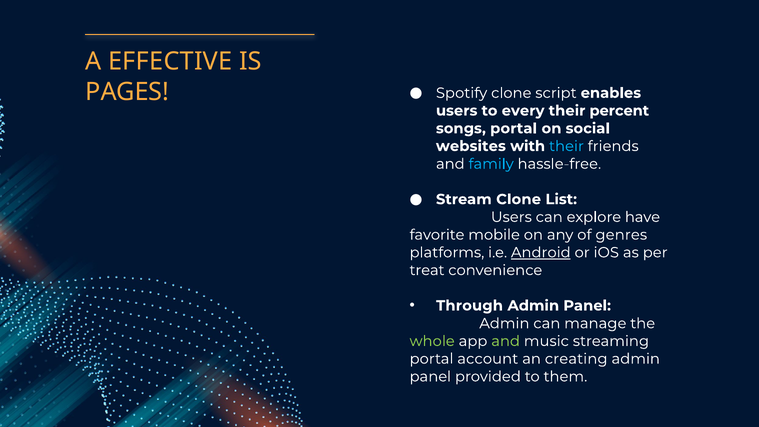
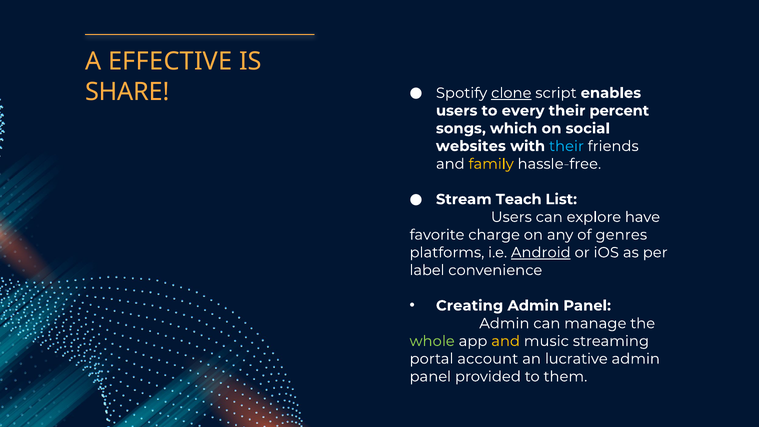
PAGES: PAGES -> SHARE (127, 92)
clone underline: none -> present (511, 93)
songs portal: portal -> which (514, 128)
family colour: light blue -> yellow (491, 164)
Stream Clone: Clone -> Teach (519, 199)
mobile: mobile -> charge (494, 235)
treat: treat -> label (427, 270)
Through: Through -> Creating (470, 306)
and colour: light green -> yellow (506, 341)
creating: creating -> lucrative (576, 359)
